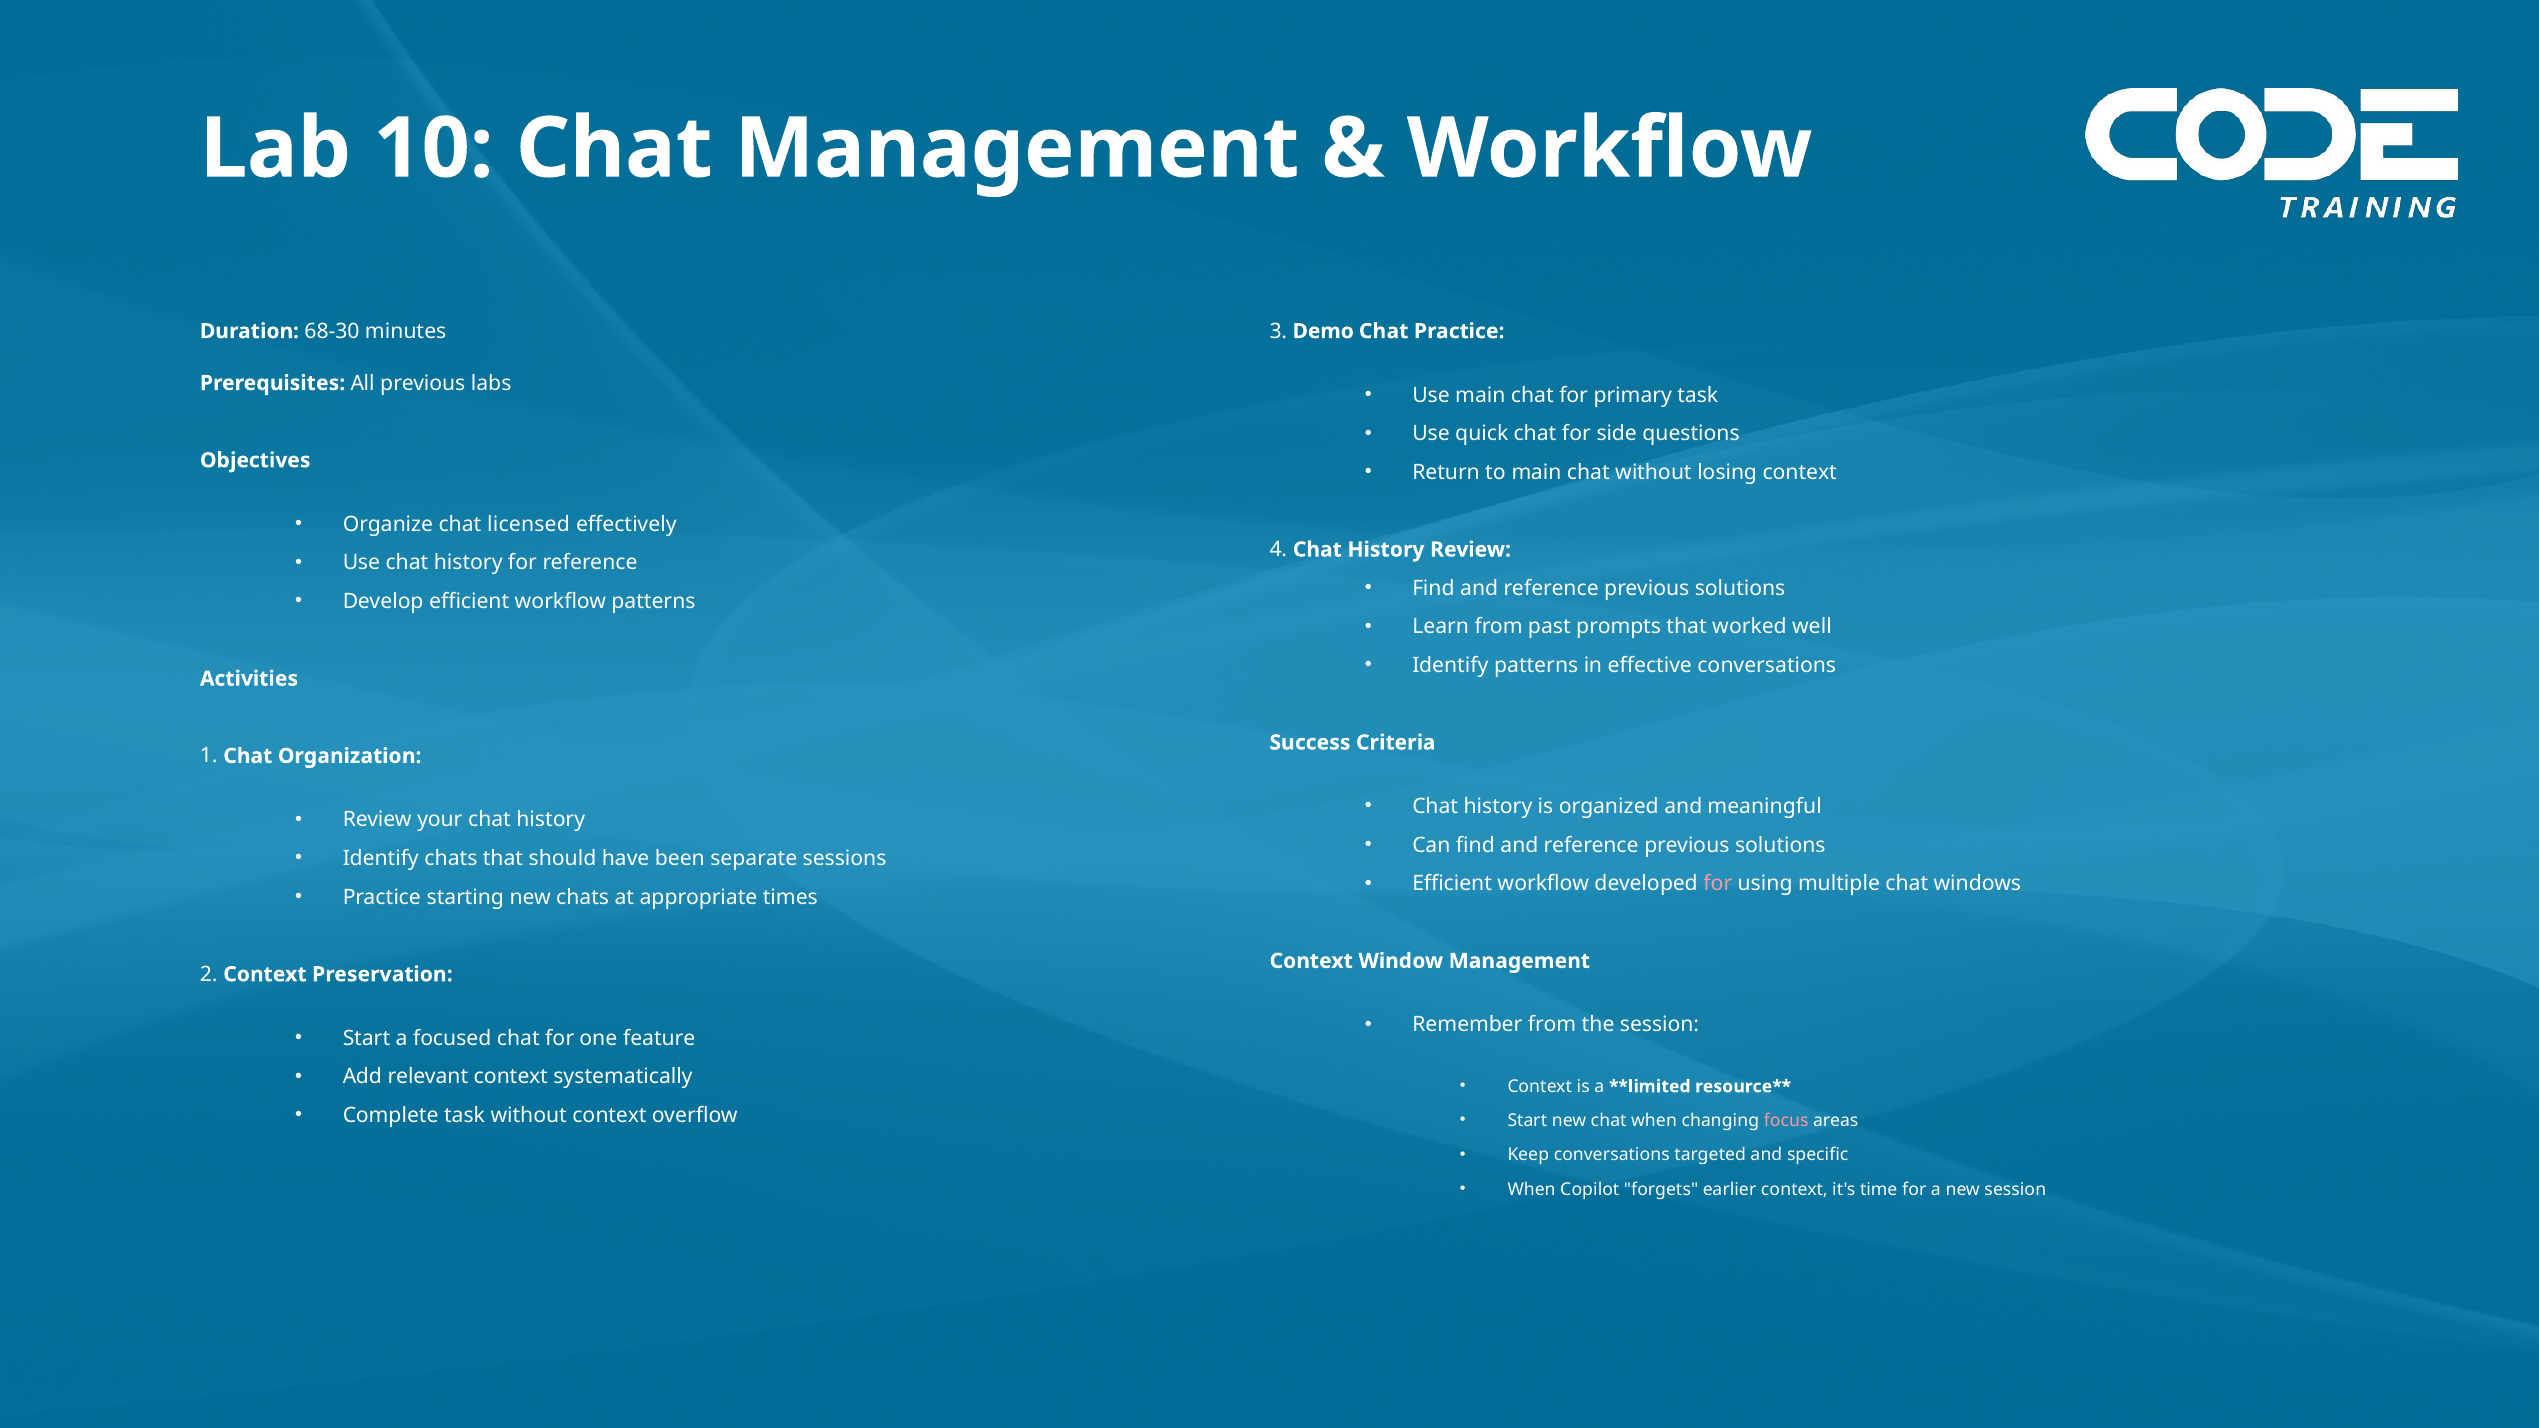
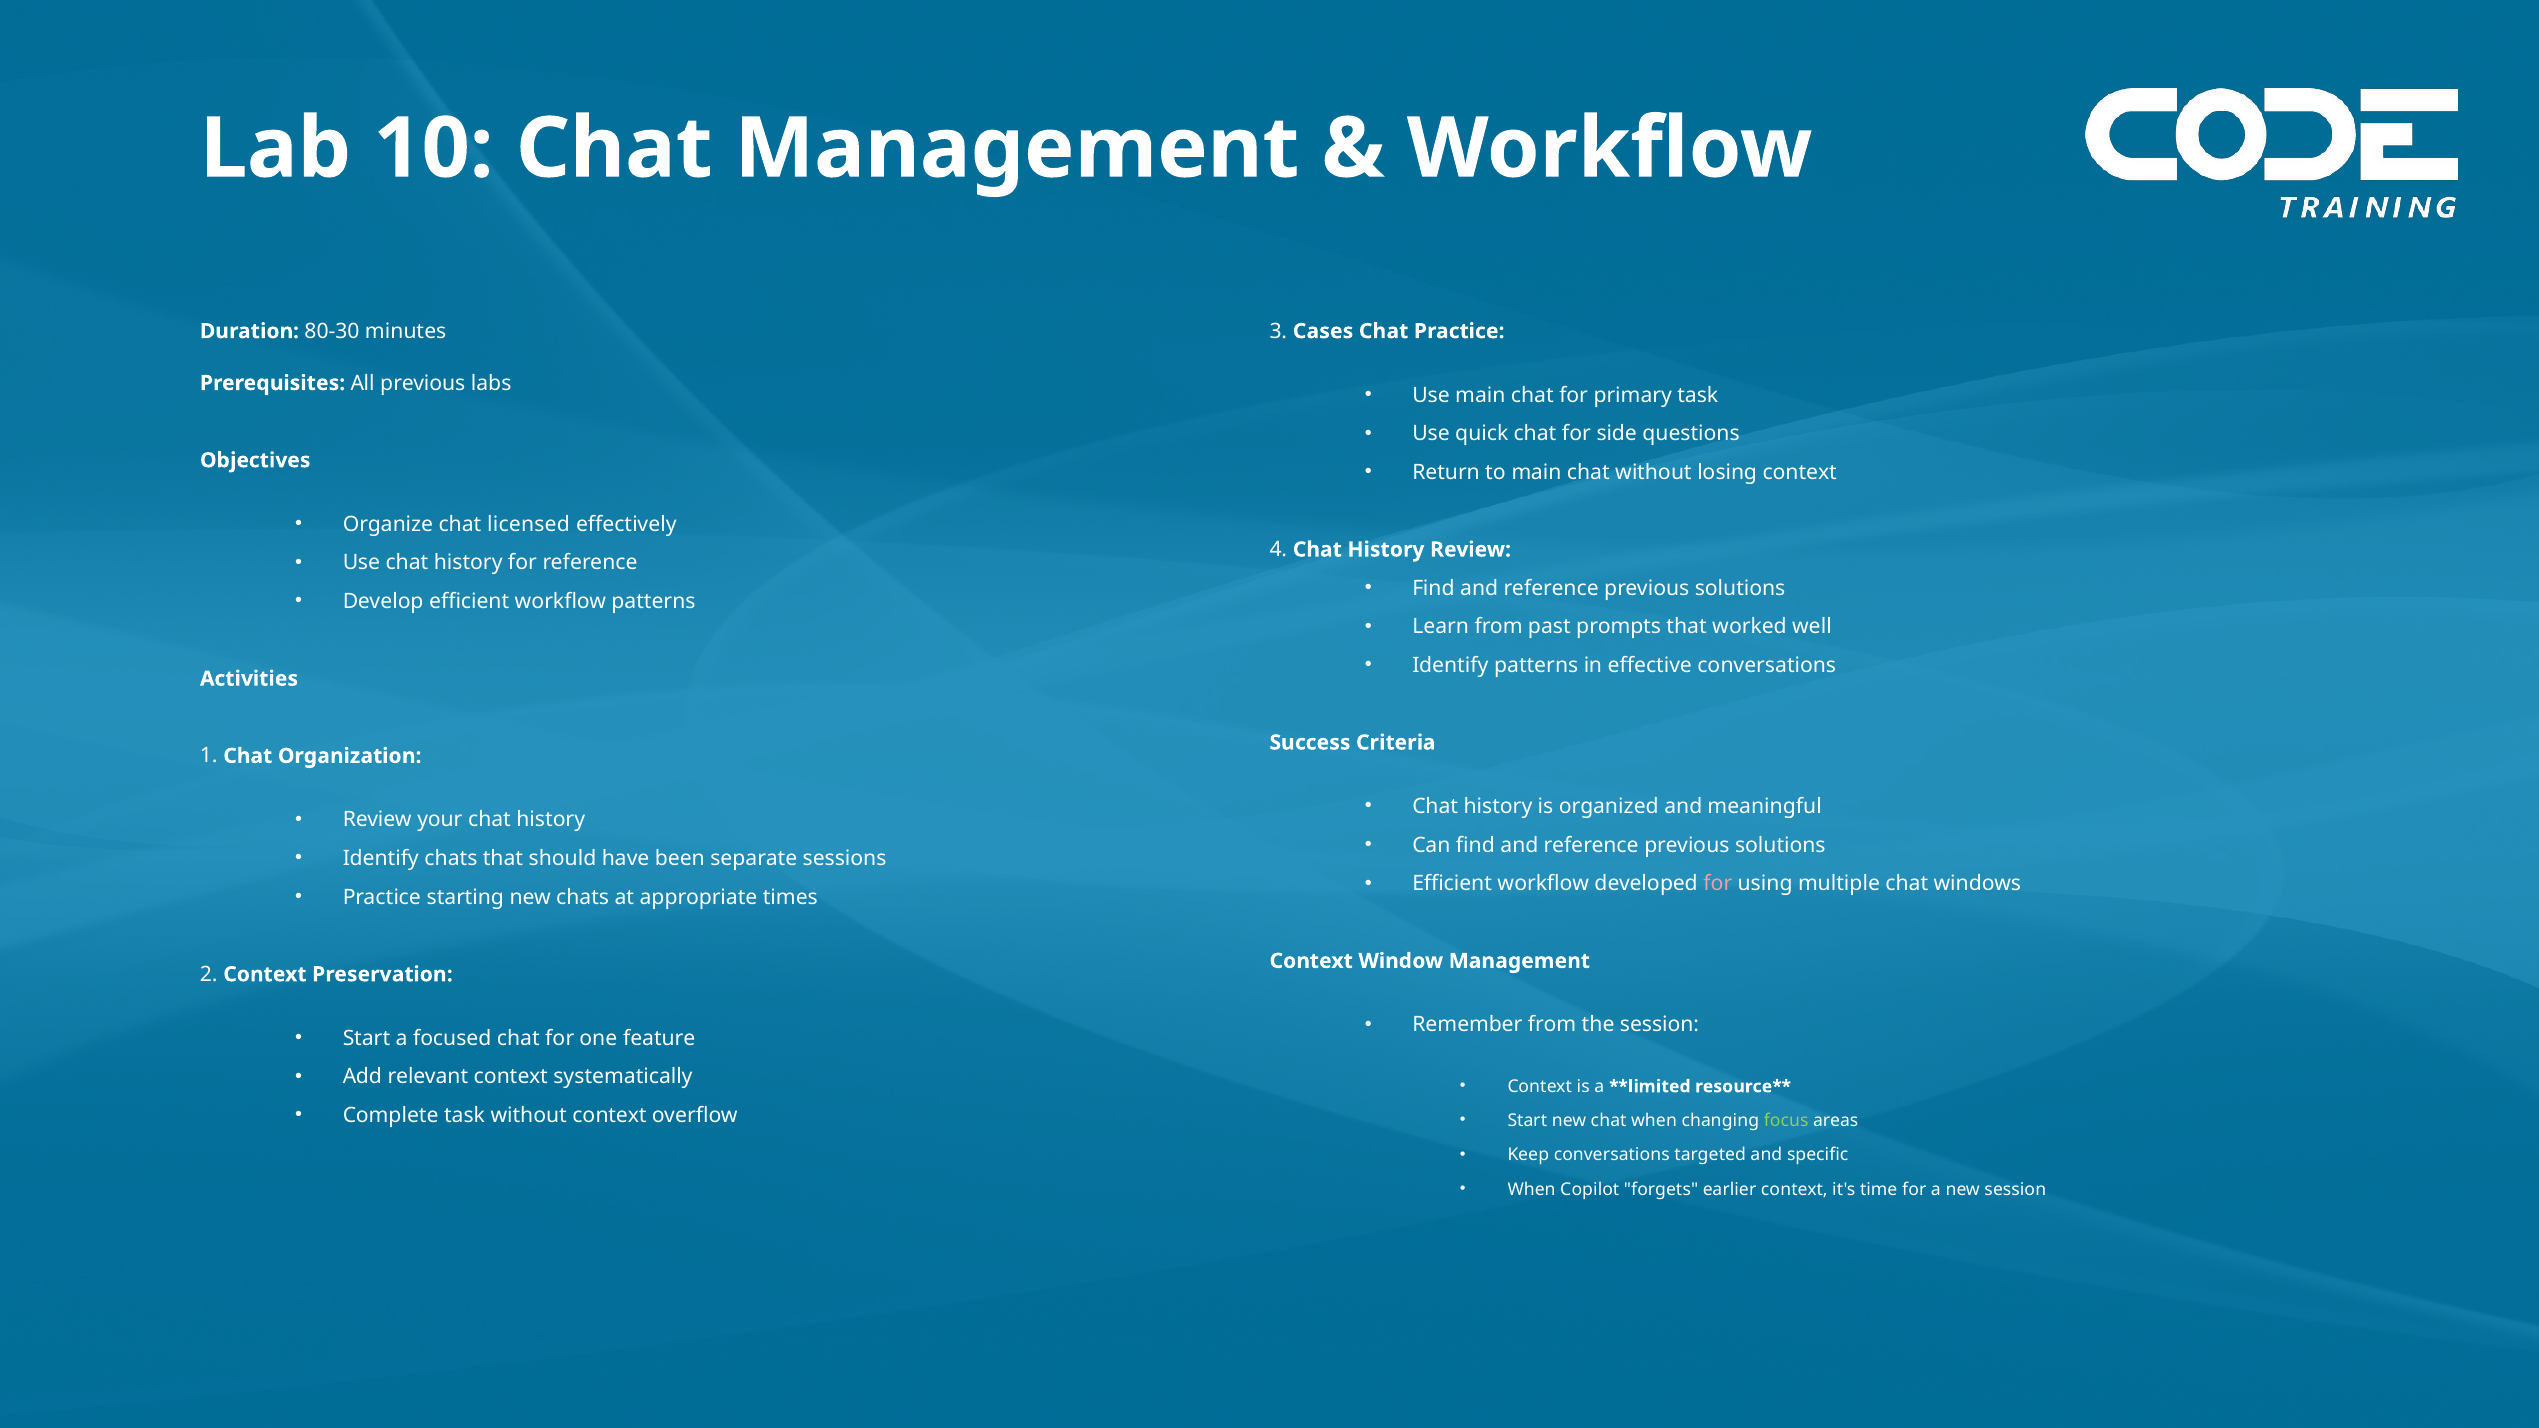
Demo: Demo -> Cases (1323, 331)
68-30: 68-30 -> 80-30 (332, 331)
focus colour: pink -> light green (1786, 1121)
